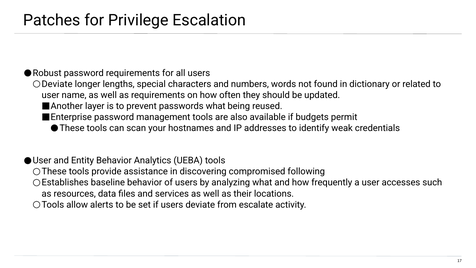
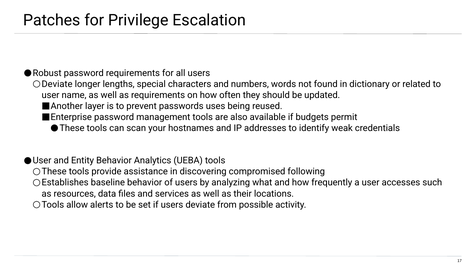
passwords what: what -> uses (216, 106)
escalate: escalate -> possible (256, 205)
